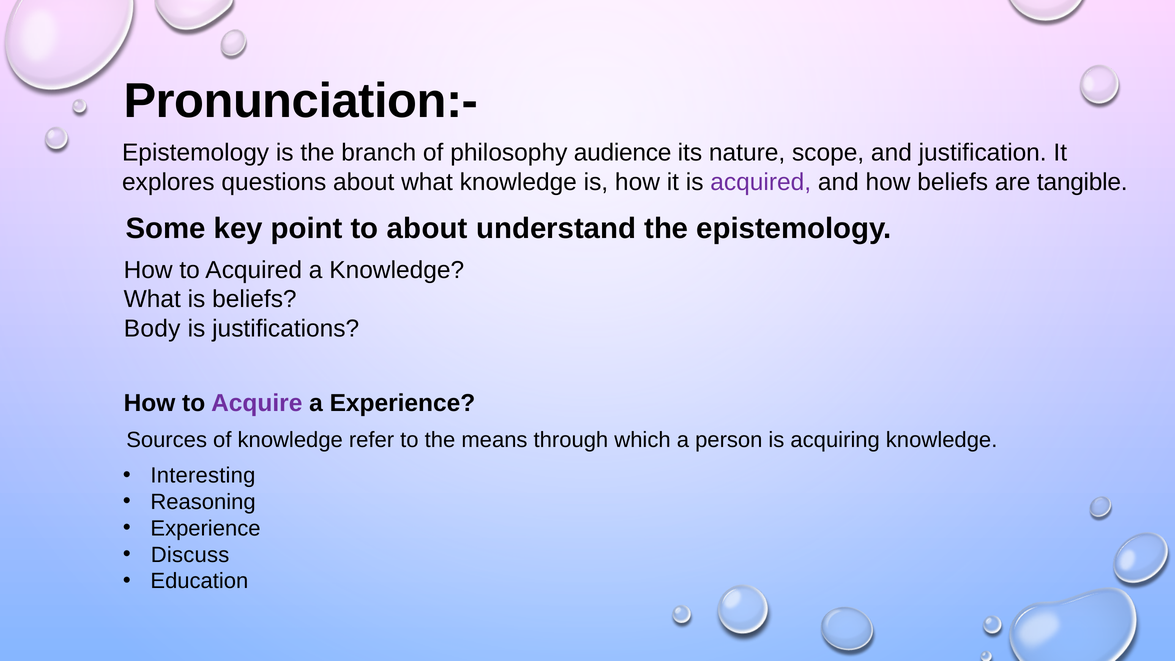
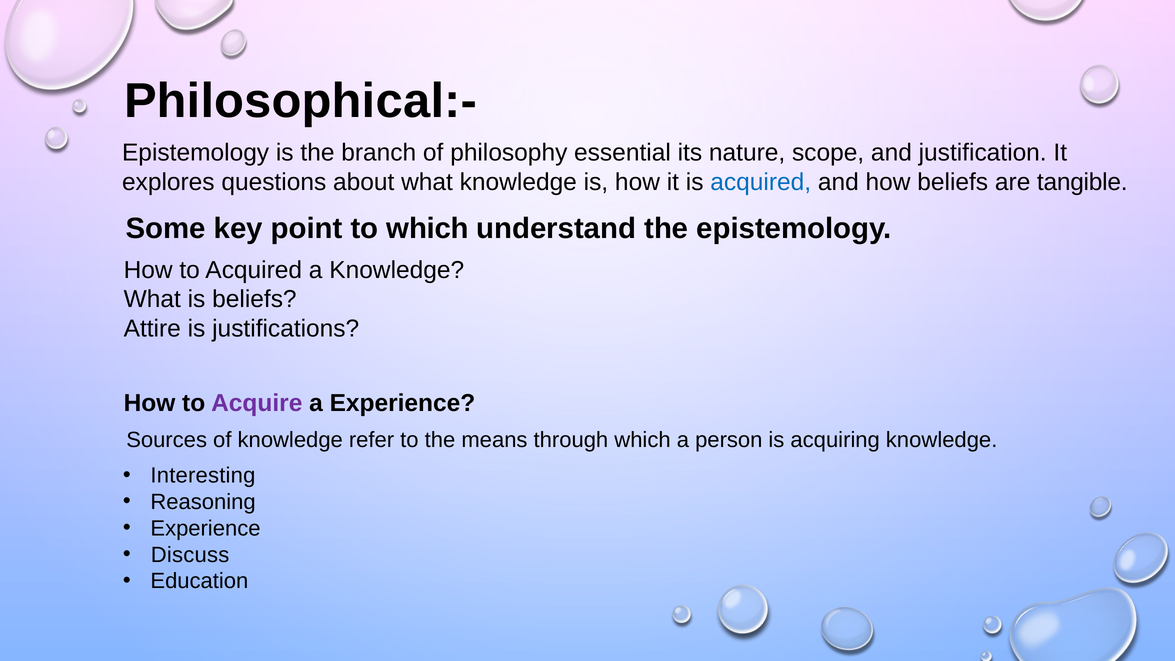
Pronunciation:-: Pronunciation:- -> Philosophical:- (301, 101)
audience: audience -> essential (622, 153)
acquired colour: purple -> blue (761, 182)
to about: about -> which (427, 229)
Body: Body -> Attire (152, 329)
